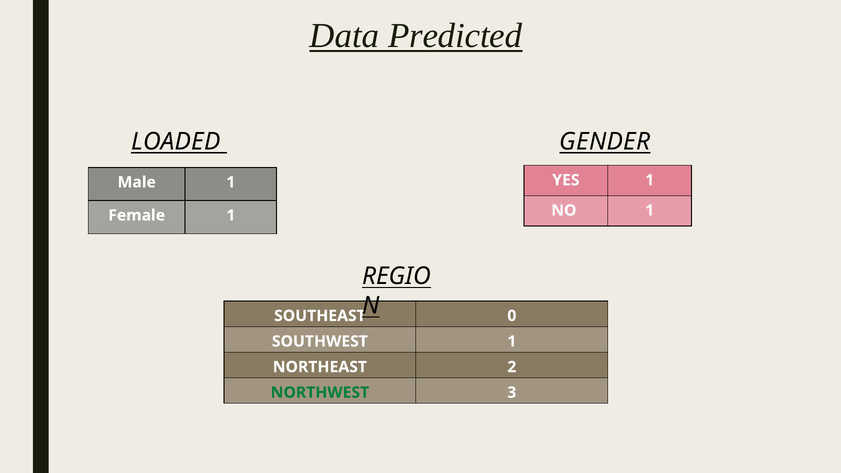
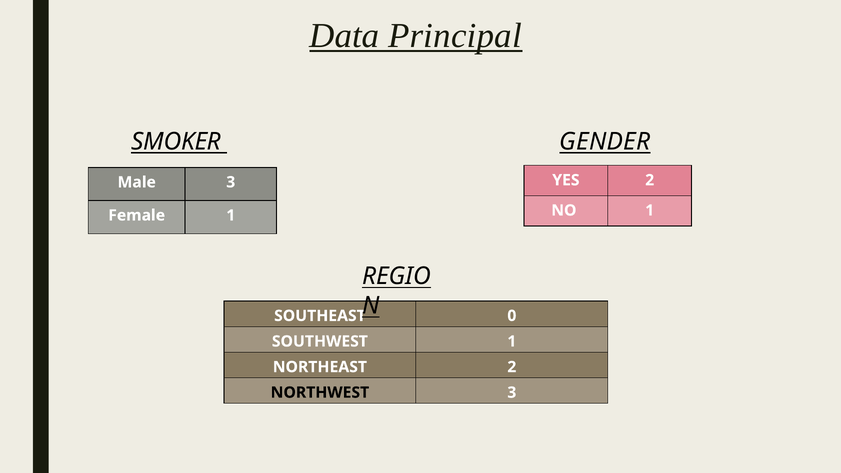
Predicted: Predicted -> Principal (455, 36)
LOADED: LOADED -> SMOKER (176, 142)
YES 1: 1 -> 2 (650, 180)
Male 1: 1 -> 3 (231, 182)
NORTHWEST colour: green -> black (320, 393)
